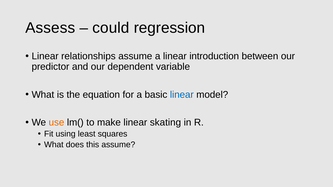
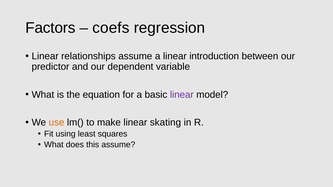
Assess: Assess -> Factors (50, 28)
could: could -> coefs (111, 28)
linear colour: blue -> purple (182, 95)
